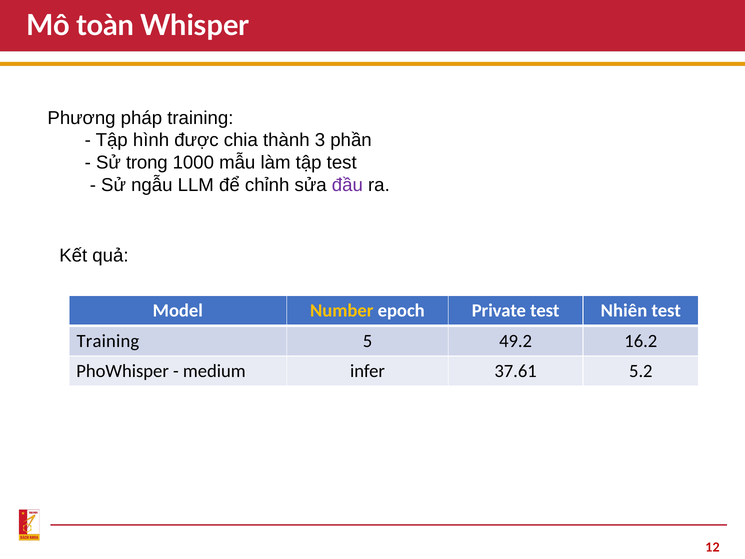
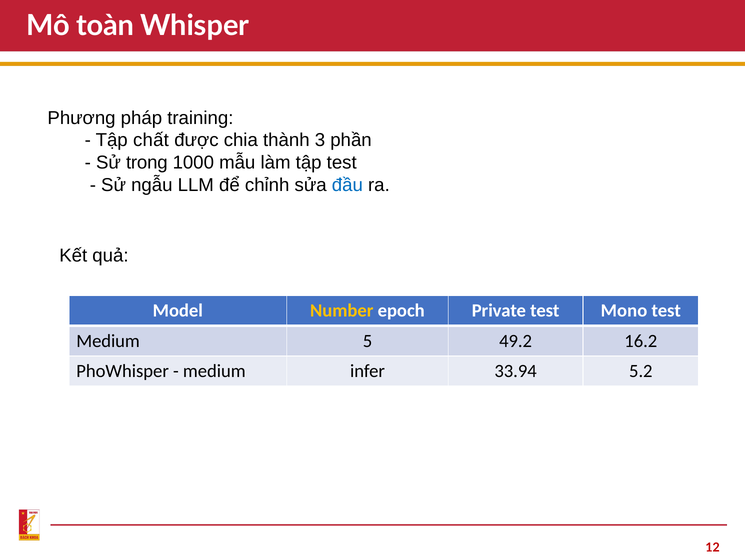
hình: hình -> chất (151, 140)
đầu colour: purple -> blue (347, 185)
Nhiên: Nhiên -> Mono (624, 311)
Training: Training -> Medium (108, 341)
37.61: 37.61 -> 33.94 (516, 371)
